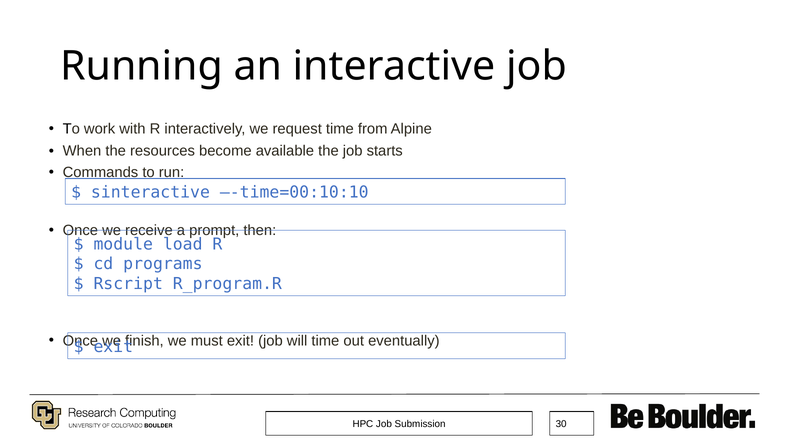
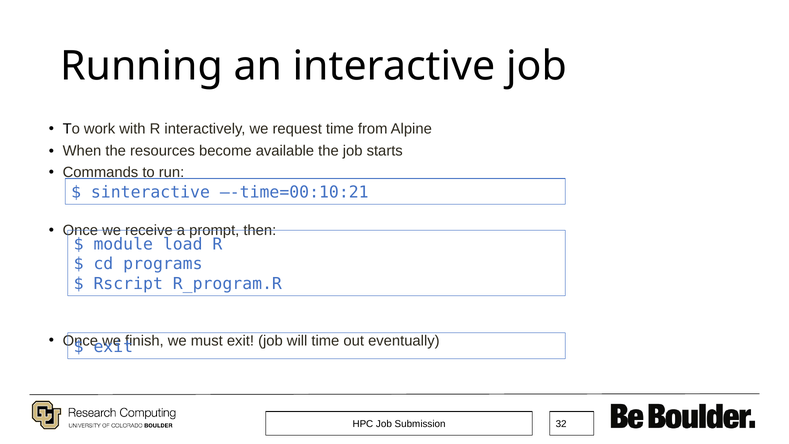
–-time=00:10:10: –-time=00:10:10 -> –-time=00:10:21 (294, 192)
30: 30 -> 32 (561, 424)
